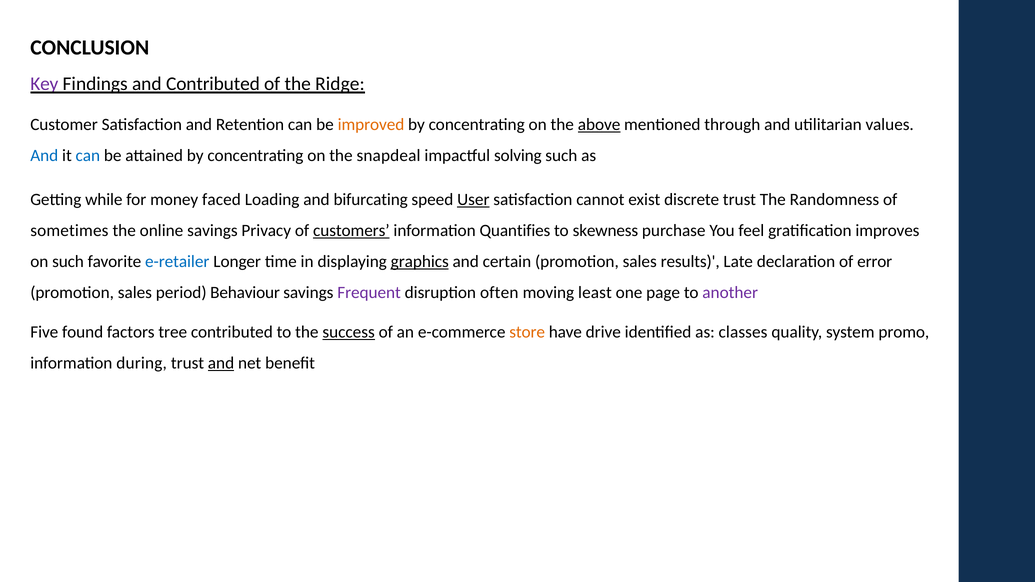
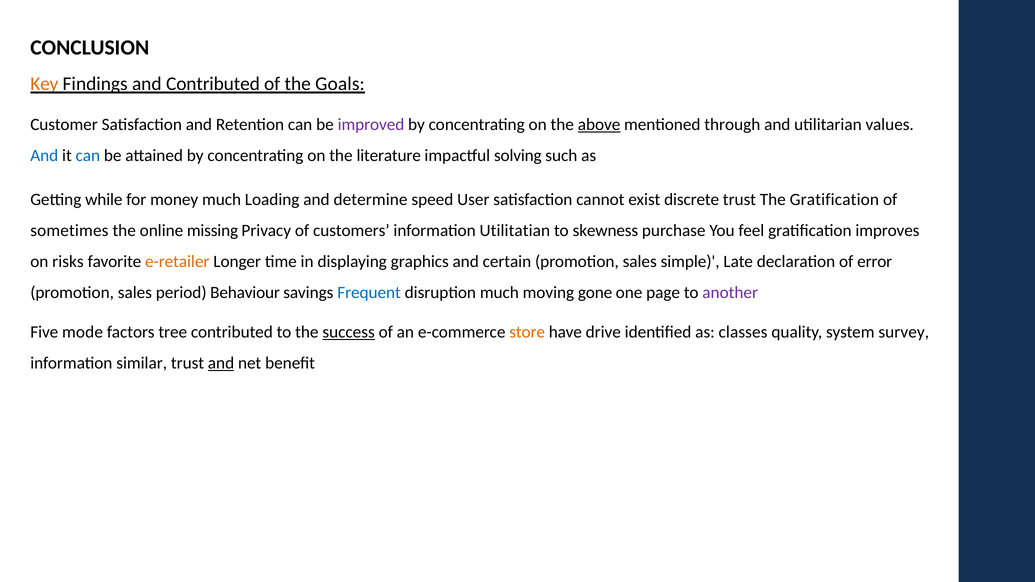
Key colour: purple -> orange (44, 84)
Ridge: Ridge -> Goals (340, 84)
improved colour: orange -> purple (371, 125)
snapdeal: snapdeal -> literature (389, 156)
money faced: faced -> much (222, 200)
bifurcating: bifurcating -> determine (371, 200)
User underline: present -> none (473, 200)
The Randomness: Randomness -> Gratification (834, 200)
online savings: savings -> missing (212, 231)
customers underline: present -> none (351, 231)
Quantifies: Quantifies -> Utilitatian (515, 231)
on such: such -> risks (68, 262)
e-retailer colour: blue -> orange (177, 262)
graphics underline: present -> none (420, 262)
results: results -> simple (690, 262)
Frequent colour: purple -> blue (369, 293)
disruption often: often -> much (499, 293)
least: least -> gone (595, 293)
found: found -> mode (83, 332)
promo: promo -> survey (904, 332)
during: during -> similar (142, 363)
